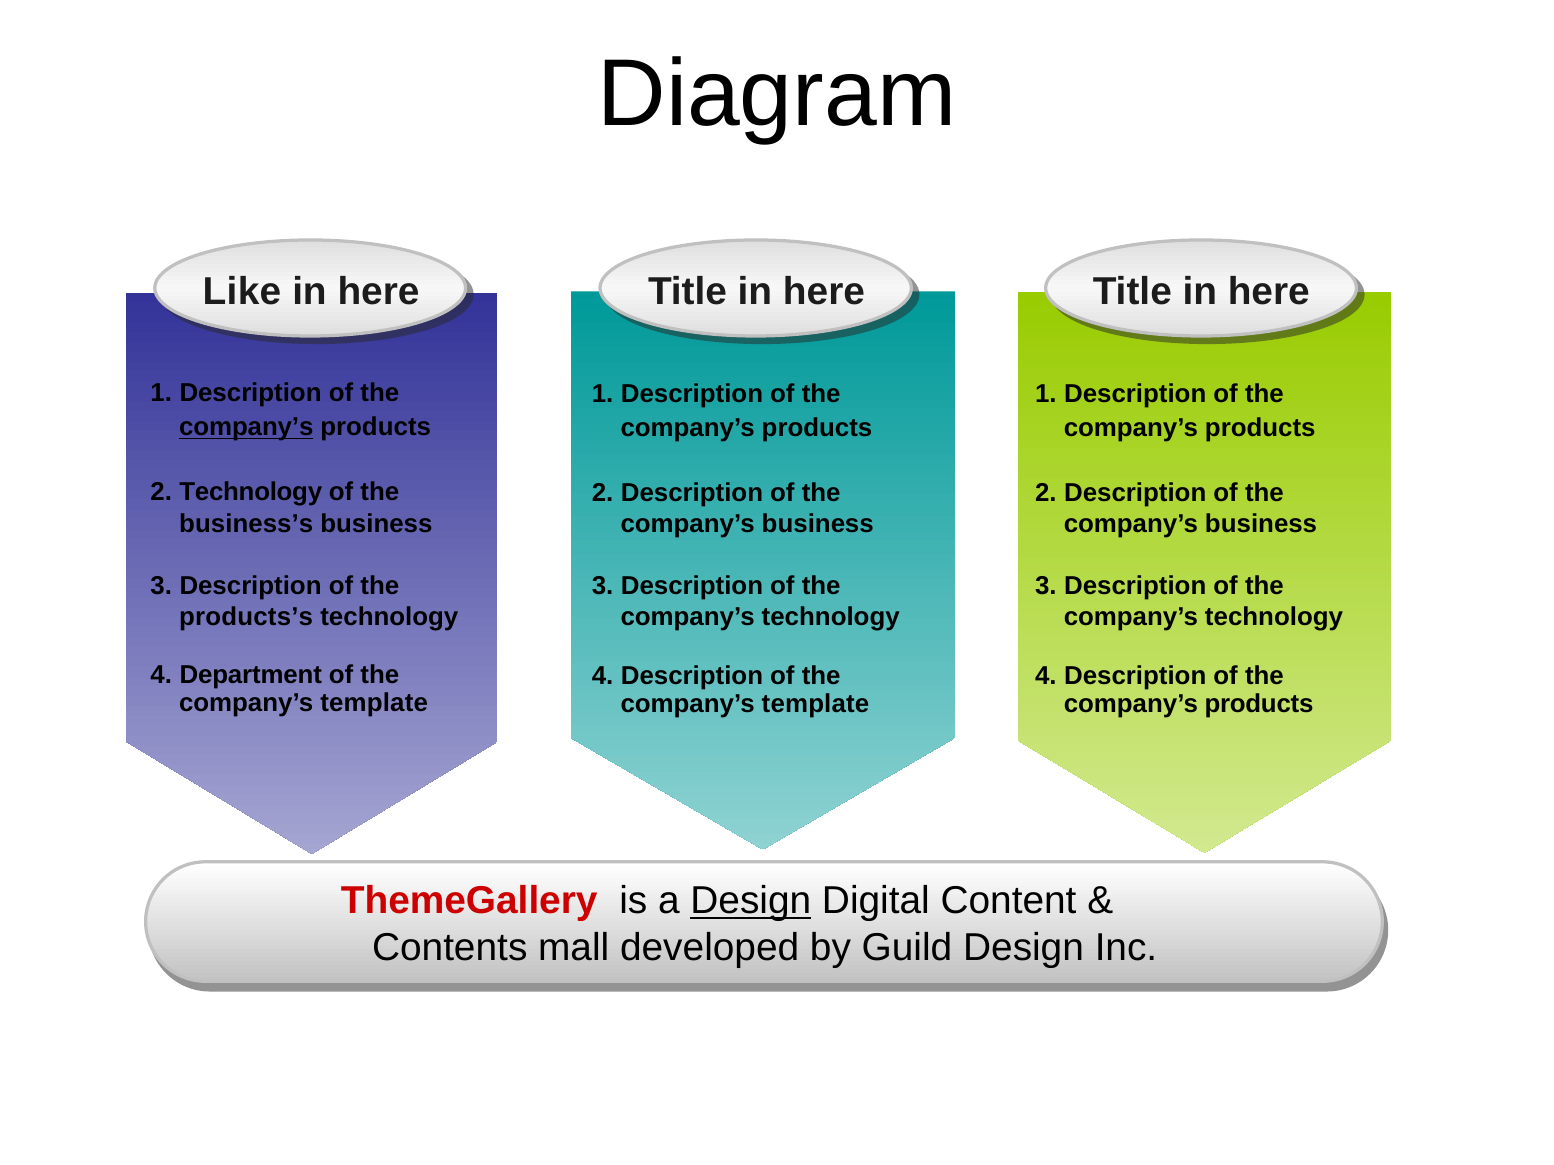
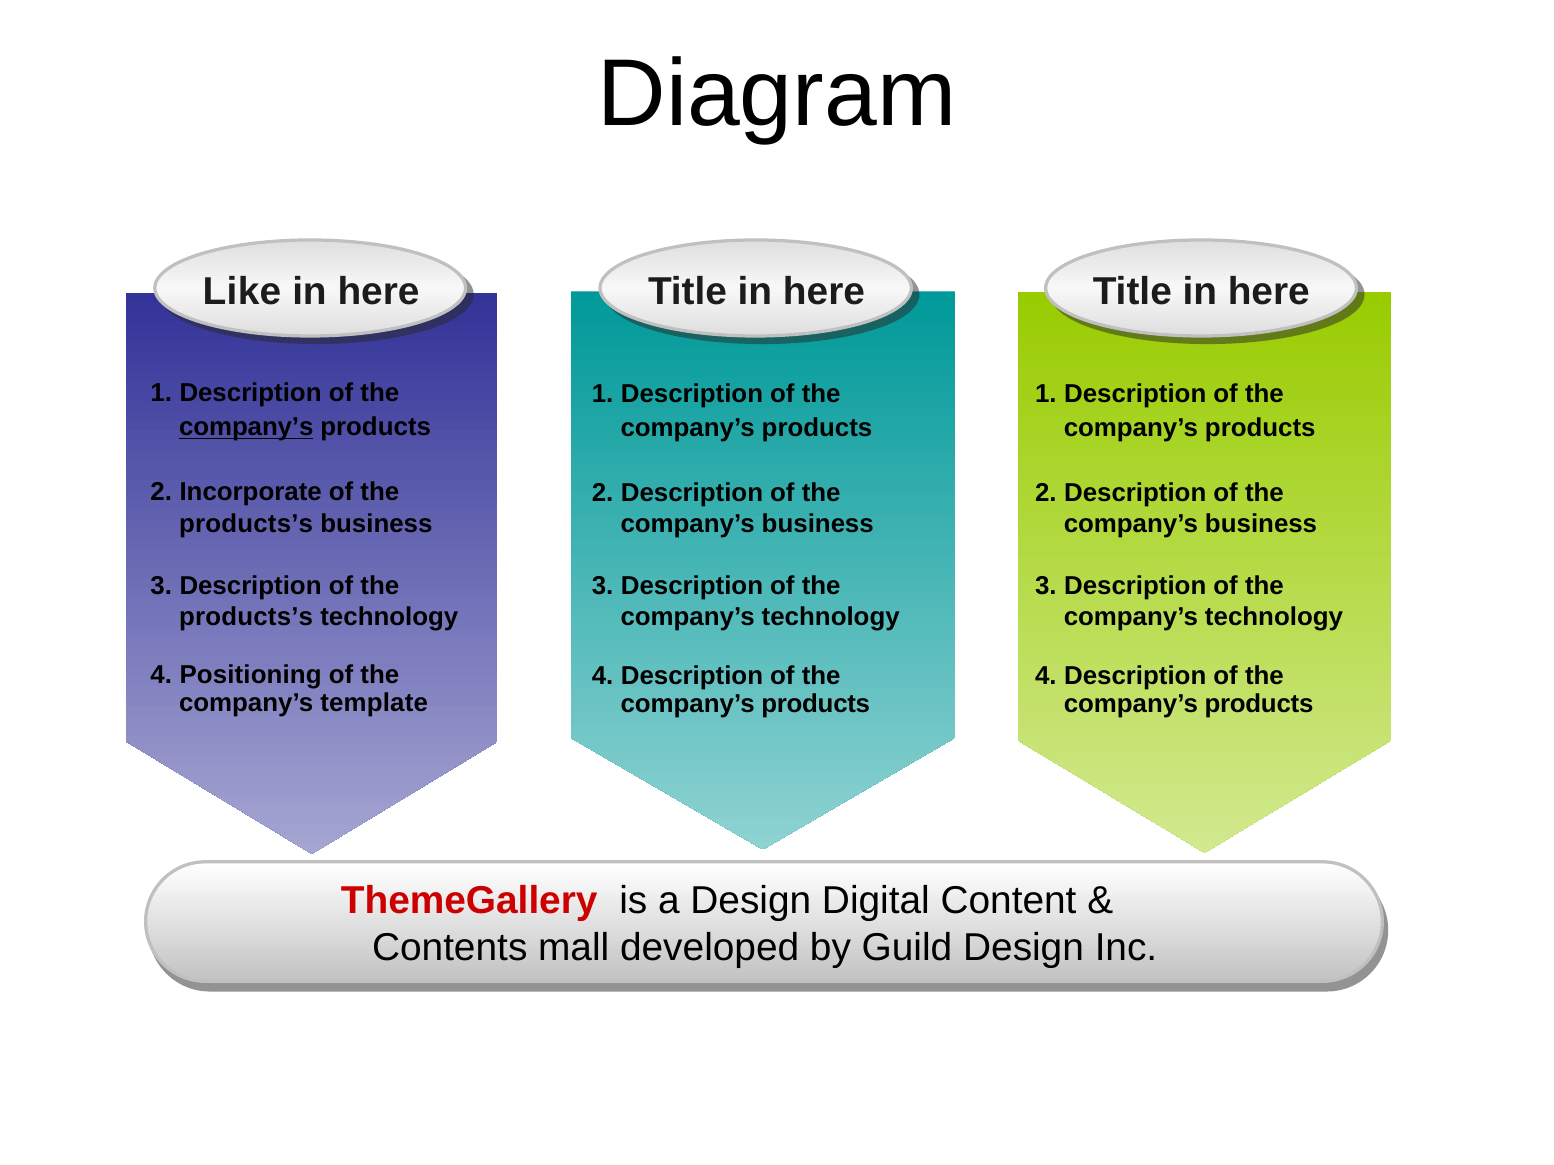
Technology: Technology -> Incorporate (251, 493)
business’s: business’s -> products’s (246, 524)
Department: Department -> Positioning (251, 676)
template: template -> products (816, 704)
Design underline: present -> none (751, 902)
